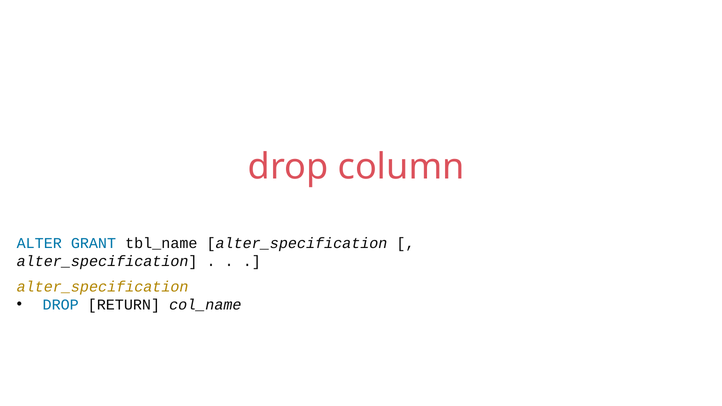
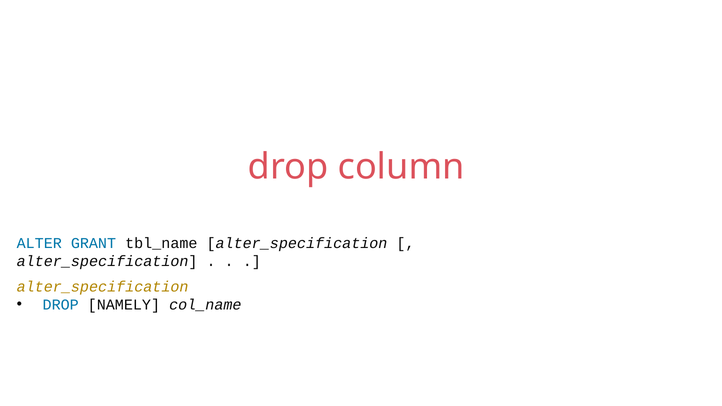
RETURN: RETURN -> NAMELY (124, 305)
